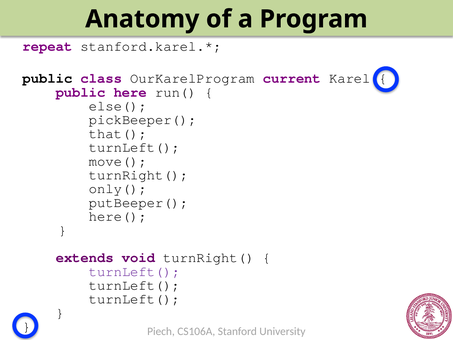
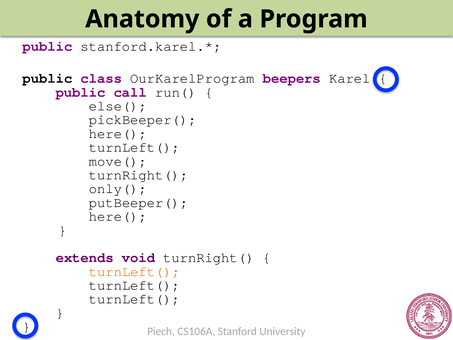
repeat: repeat -> public (47, 46)
current: current -> beepers (292, 78)
here: here -> call (130, 92)
that(: that( -> here( (118, 133)
turnLeft( colour: purple -> orange (134, 271)
